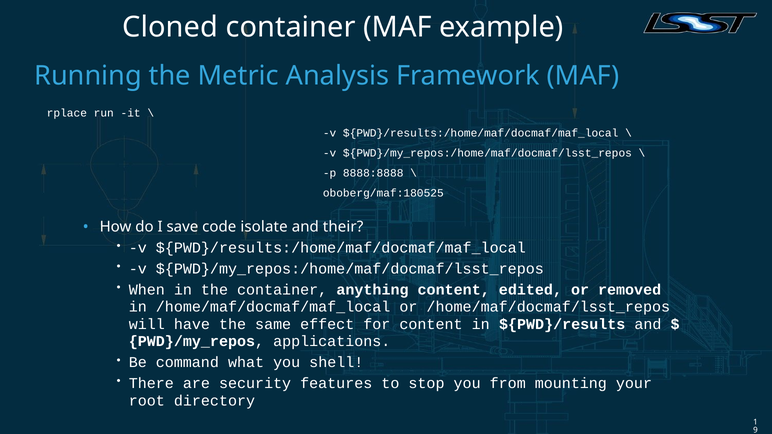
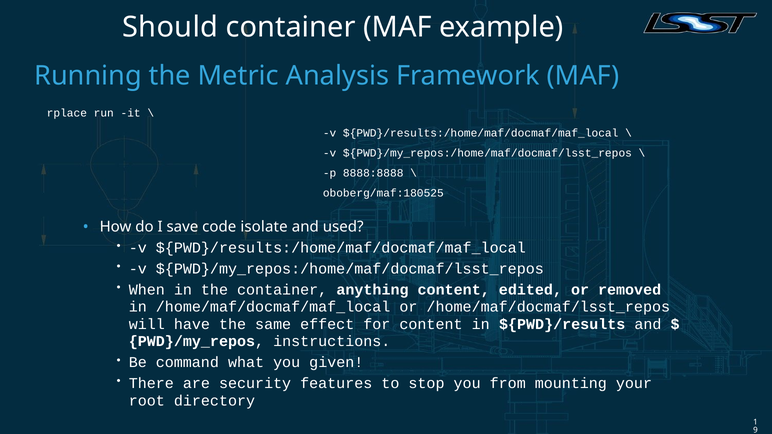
Cloned: Cloned -> Should (170, 27)
their: their -> used (343, 227)
applications: applications -> instructions (332, 342)
shell: shell -> given (336, 363)
